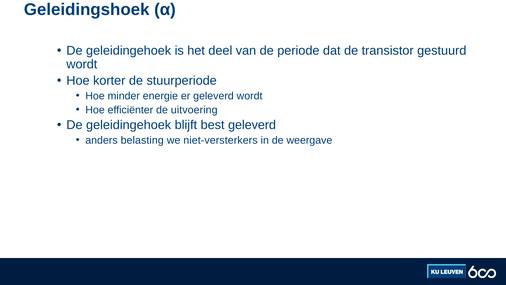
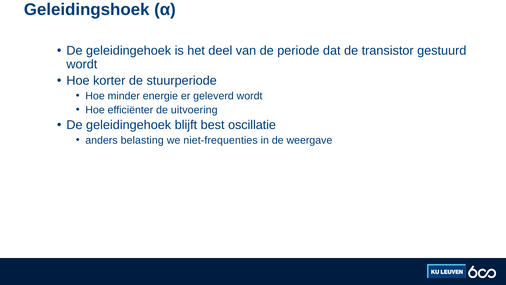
best geleverd: geleverd -> oscillatie (252, 125)
niet-versterkers: niet-versterkers -> niet-frequenties (221, 140)
